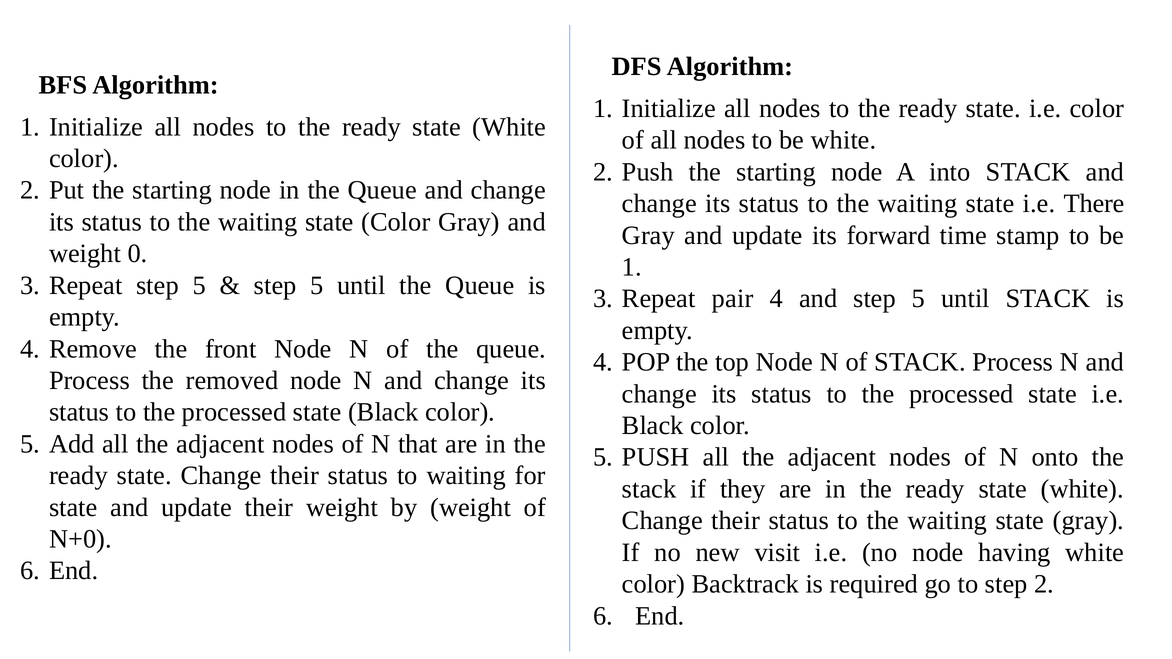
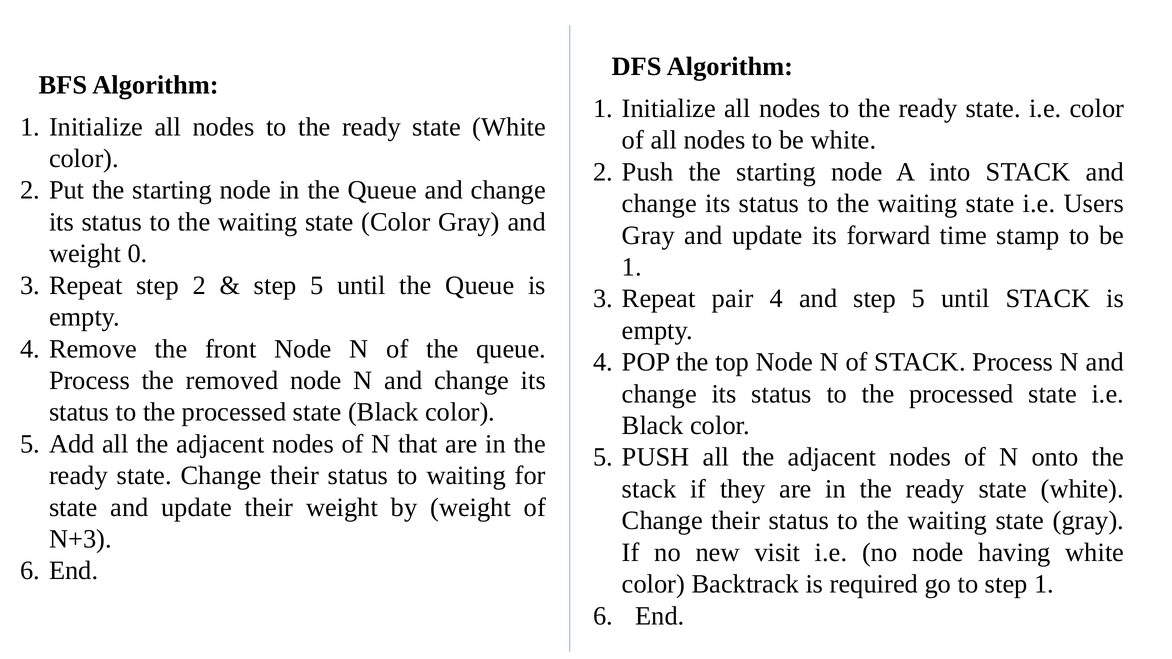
There: There -> Users (1094, 204)
Repeat step 5: 5 -> 2 (199, 285)
N+0: N+0 -> N+3 (80, 539)
step 2: 2 -> 1 (1044, 584)
